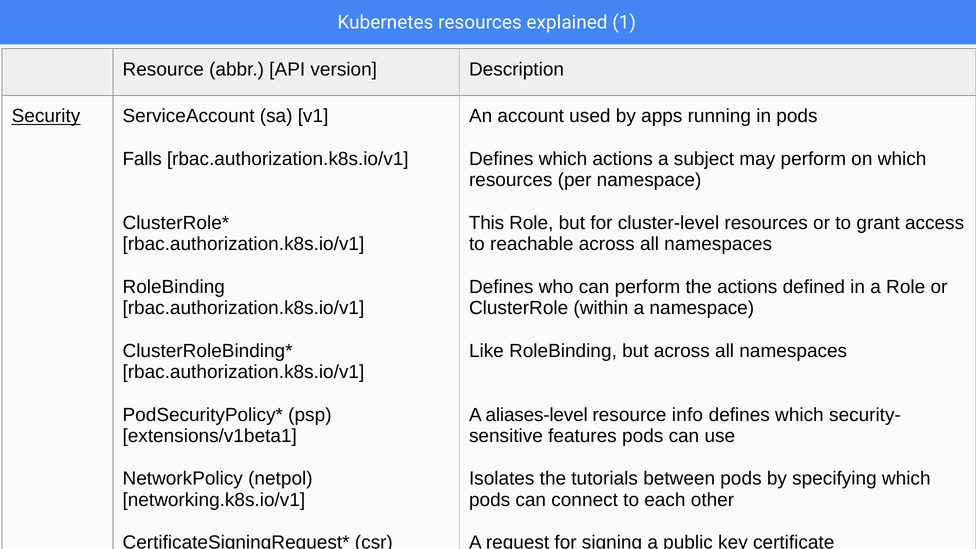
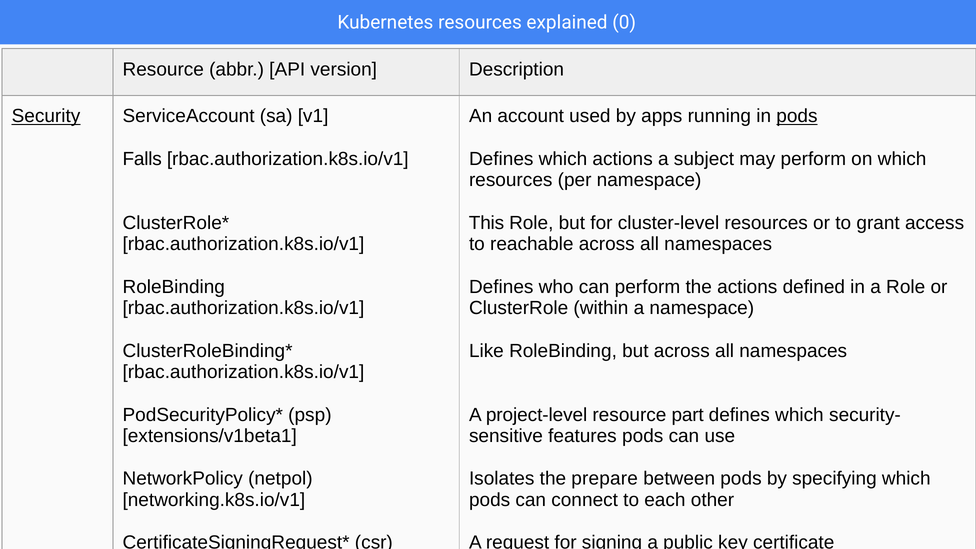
1: 1 -> 0 (624, 22)
pods underline: none -> present (797, 116)
aliases-level: aliases-level -> project-level (537, 415)
info: info -> part (688, 415)
tutorials: tutorials -> prepare (605, 479)
